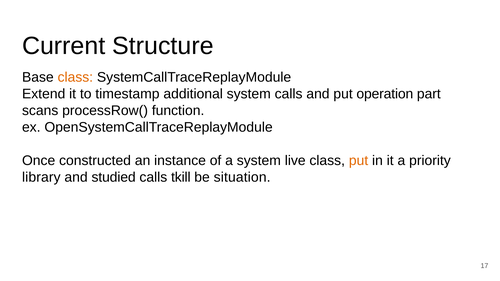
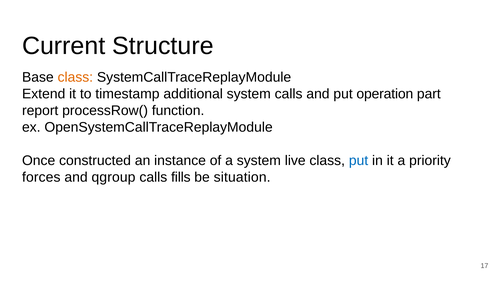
scans: scans -> report (40, 111)
put colour: orange -> blue (359, 161)
library: library -> forces (41, 177)
studied: studied -> qgroup (113, 177)
tkill: tkill -> fills (181, 177)
